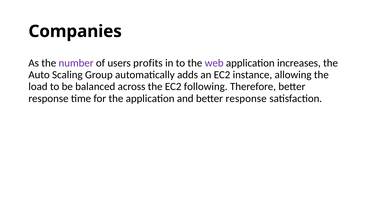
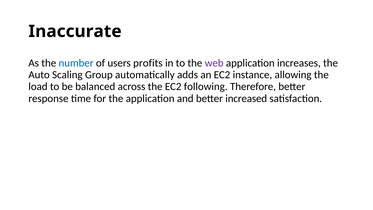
Companies: Companies -> Inaccurate (75, 31)
number colour: purple -> blue (76, 63)
and better response: response -> increased (246, 98)
